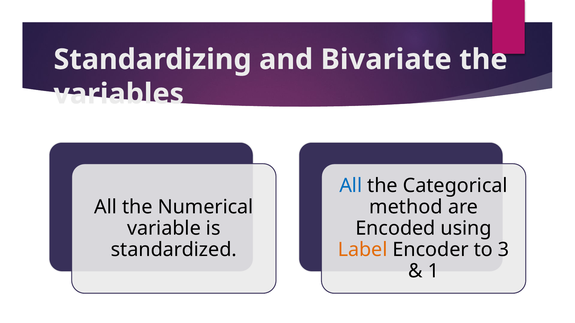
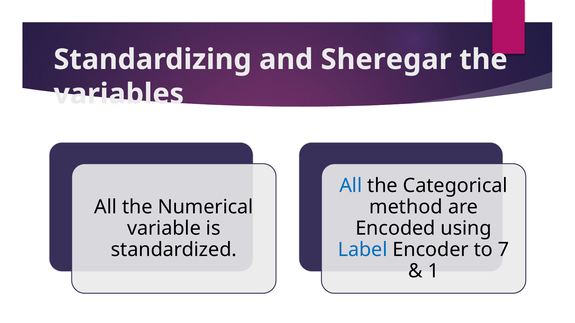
Bivariate: Bivariate -> Sheregar (386, 60)
Label colour: orange -> blue (363, 250)
3: 3 -> 7 (504, 250)
